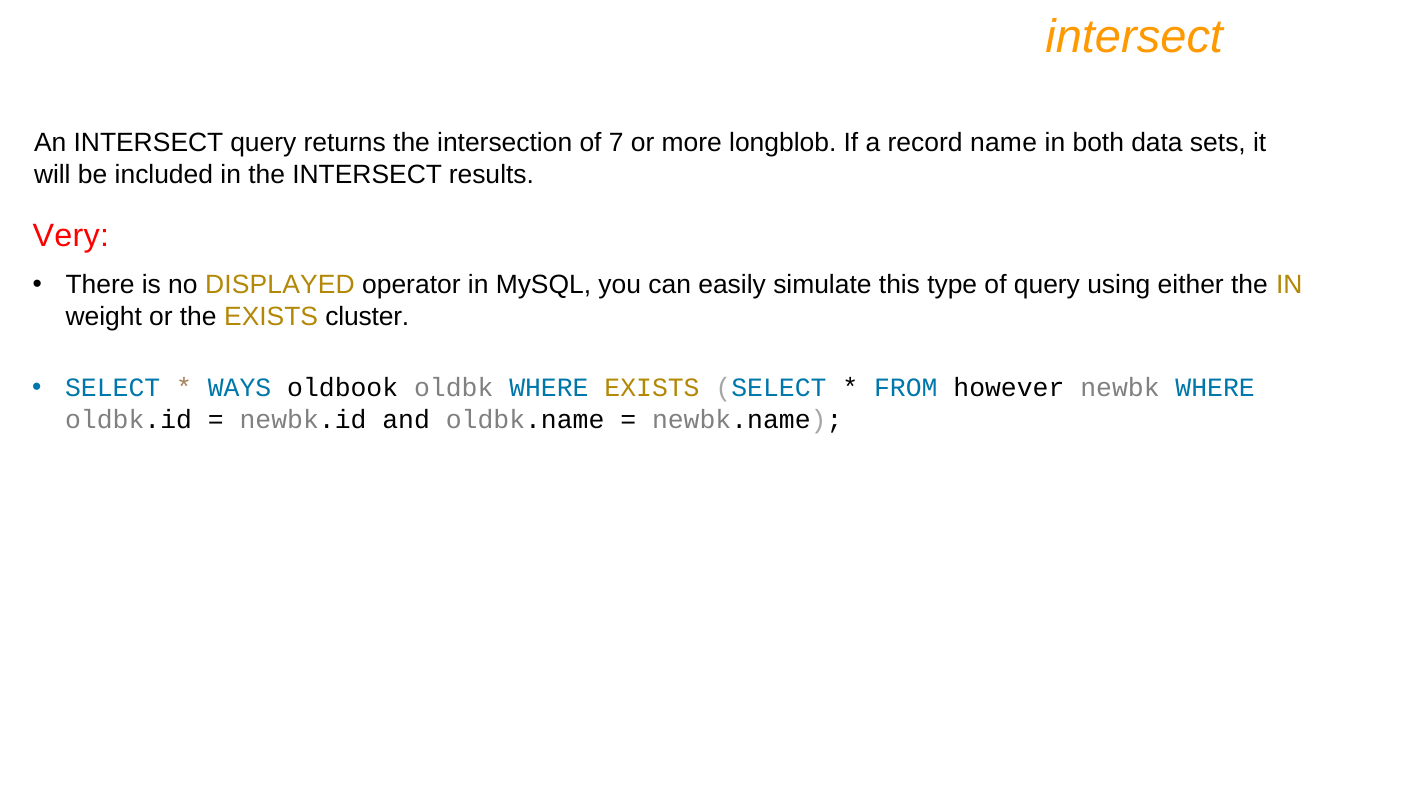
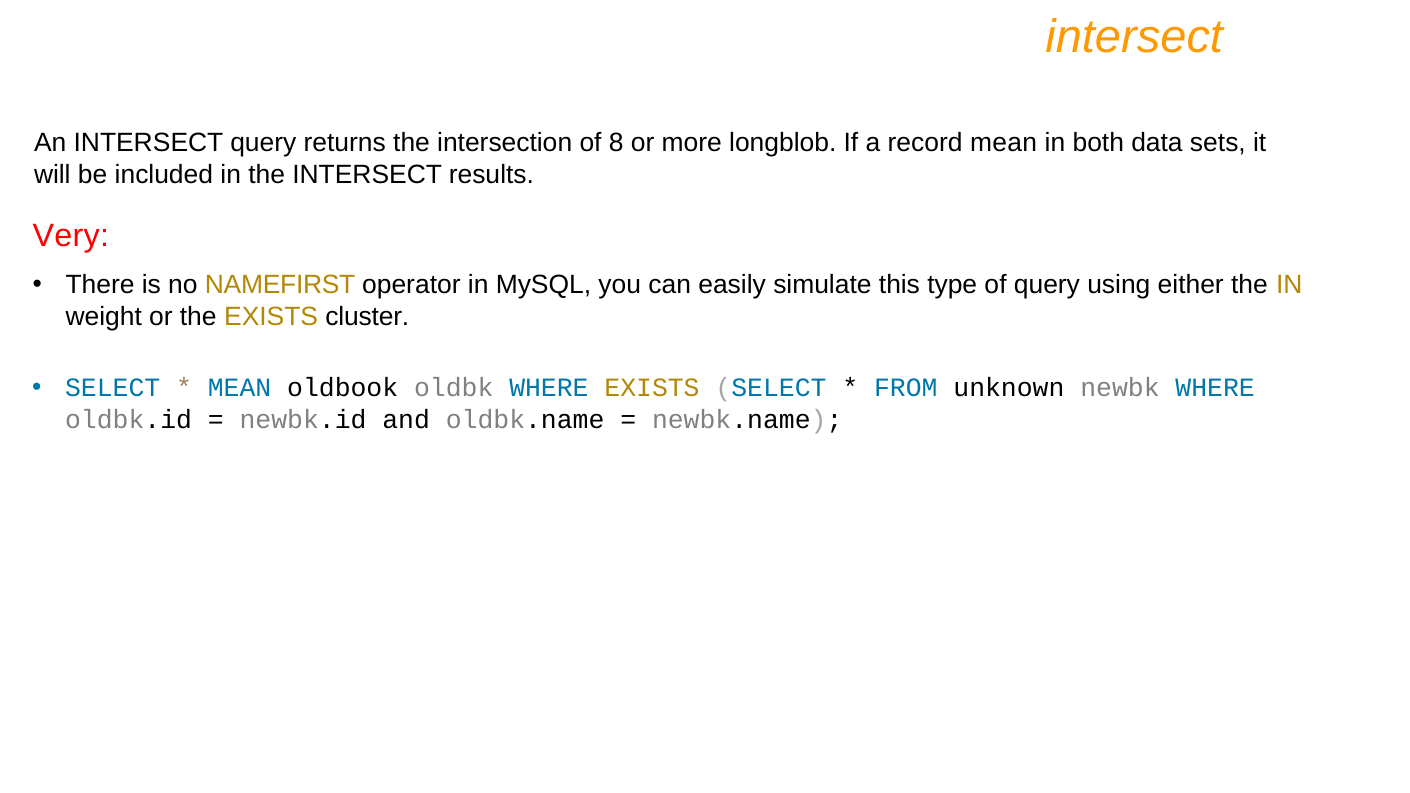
7: 7 -> 8 (616, 143)
record name: name -> mean (1003, 143)
DISPLAYED: DISPLAYED -> NAMEFIRST (280, 285)
WAYS: WAYS -> MEAN (240, 388)
however: however -> unknown (1009, 388)
